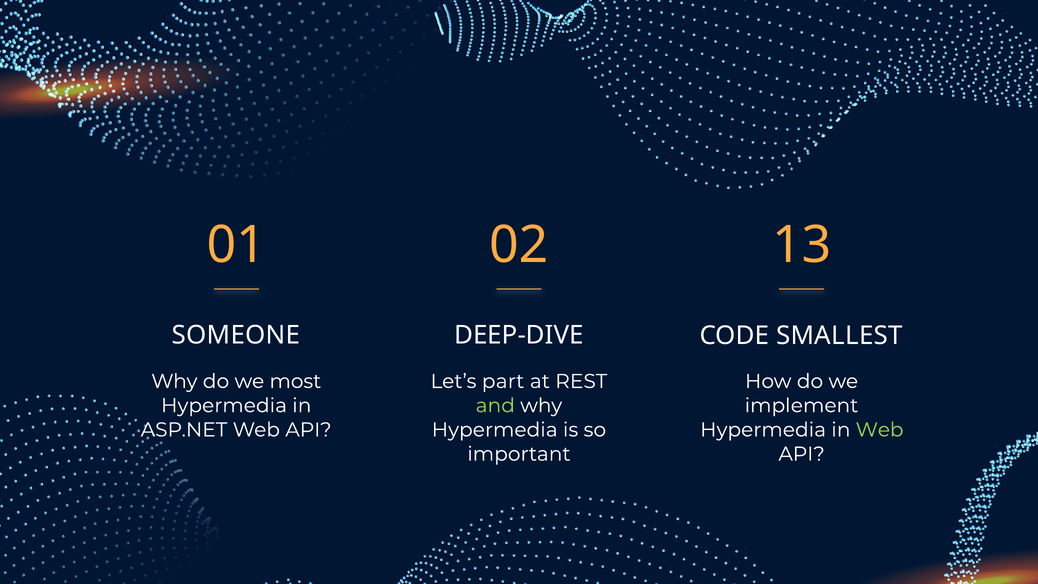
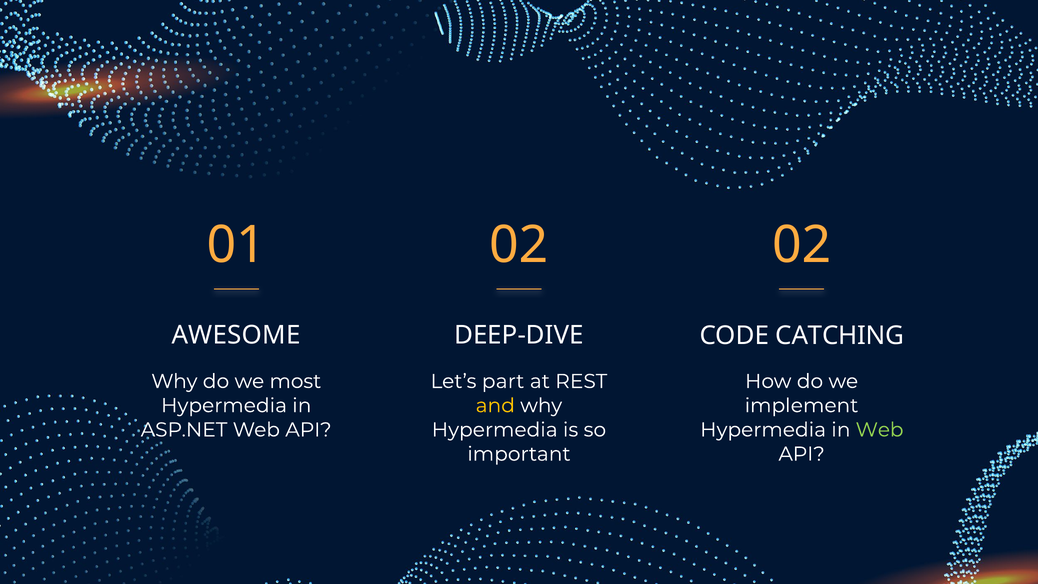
02 13: 13 -> 02 (802, 245)
SOMEONE: SOMEONE -> AWESOME (236, 335)
SMALLEST: SMALLEST -> CATCHING (840, 336)
and colour: light green -> yellow (495, 406)
